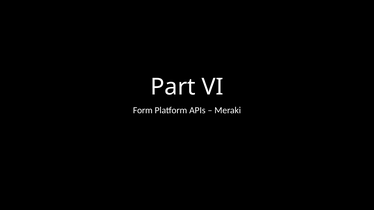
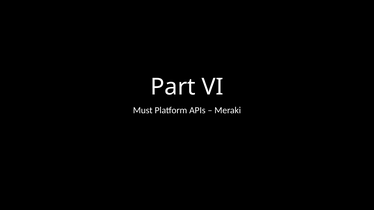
Form: Form -> Must (143, 111)
